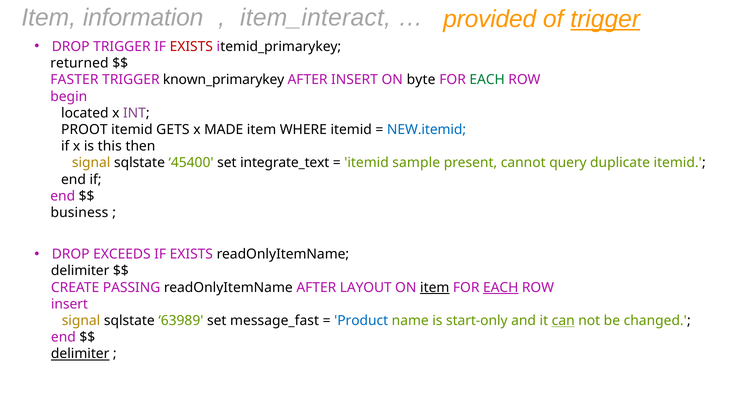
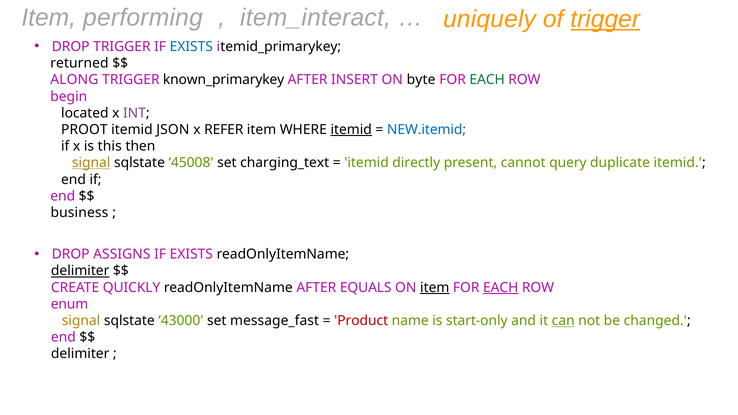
information: information -> performing (143, 18)
provided: provided -> uniquely (490, 19)
EXISTS colour: red -> blue (191, 47)
FASTER: FASTER -> ALONG (74, 80)
GETS: GETS -> JSON (173, 130)
MADE: MADE -> REFER (224, 130)
itemid underline: none -> present (351, 130)
signal underline: none -> present (91, 163)
45400: 45400 -> 45008 (191, 163)
integrate_text: integrate_text -> charging_text (285, 163)
sample: sample -> directly (416, 163)
EXCEEDS: EXCEEDS -> ASSIGNS (122, 254)
delimiter underline: none -> present (80, 271)
PASSING: PASSING -> QUICKLY (132, 288)
LAYOUT: LAYOUT -> EQUALS (366, 288)
insert: insert -> enum (69, 304)
63989: 63989 -> 43000 (181, 321)
Product colour: blue -> red (361, 321)
delimiter underline: present -> none (80, 354)
